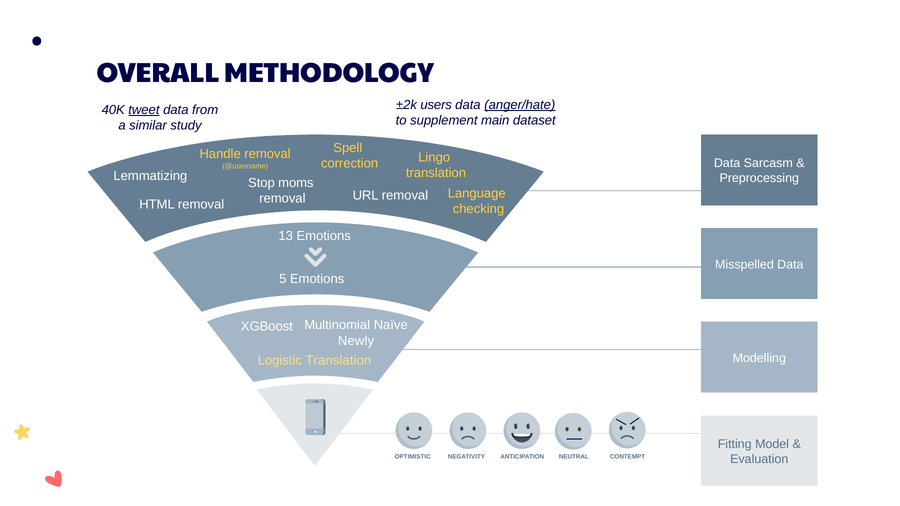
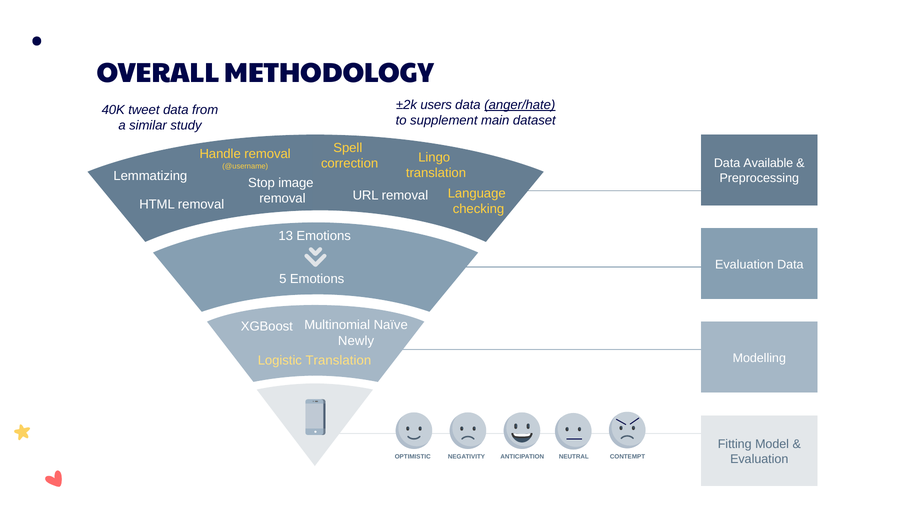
tweet underline: present -> none (144, 110)
Sarcasm: Sarcasm -> Available (768, 163)
moms: moms -> image (296, 183)
Misspelled: Misspelled -> Evaluation (744, 265)
